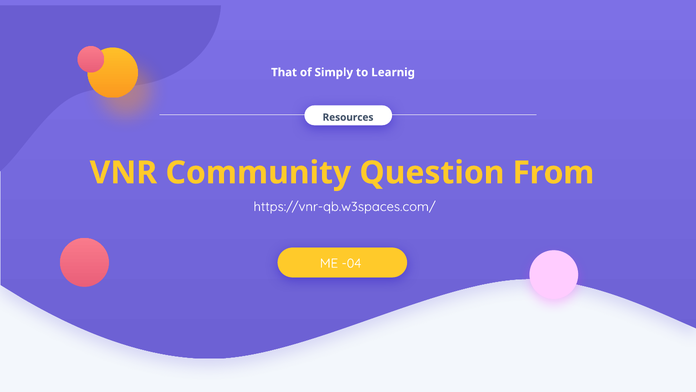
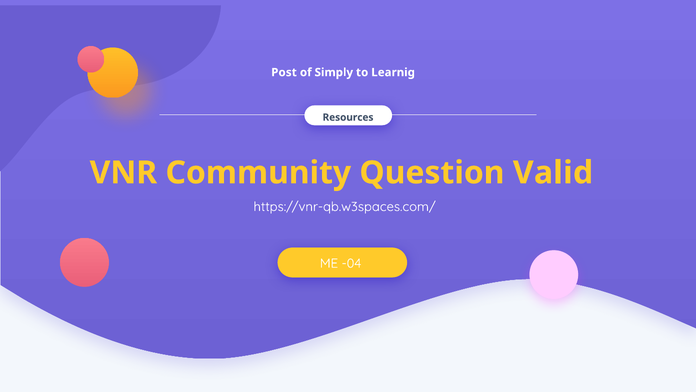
That: That -> Post (284, 72)
From: From -> Valid (553, 173)
